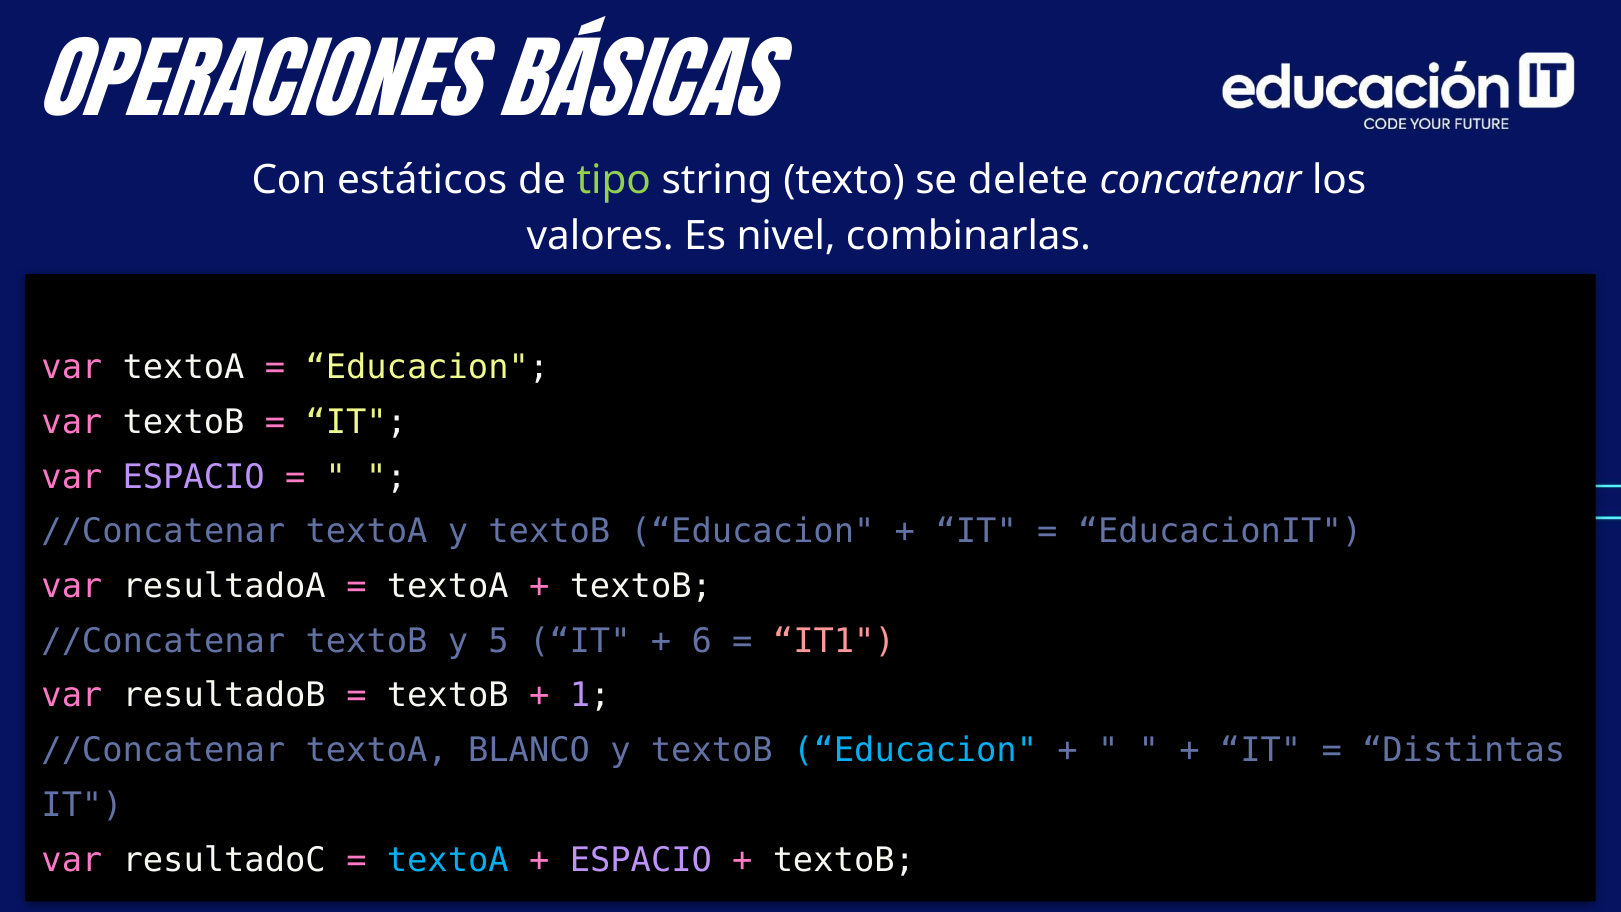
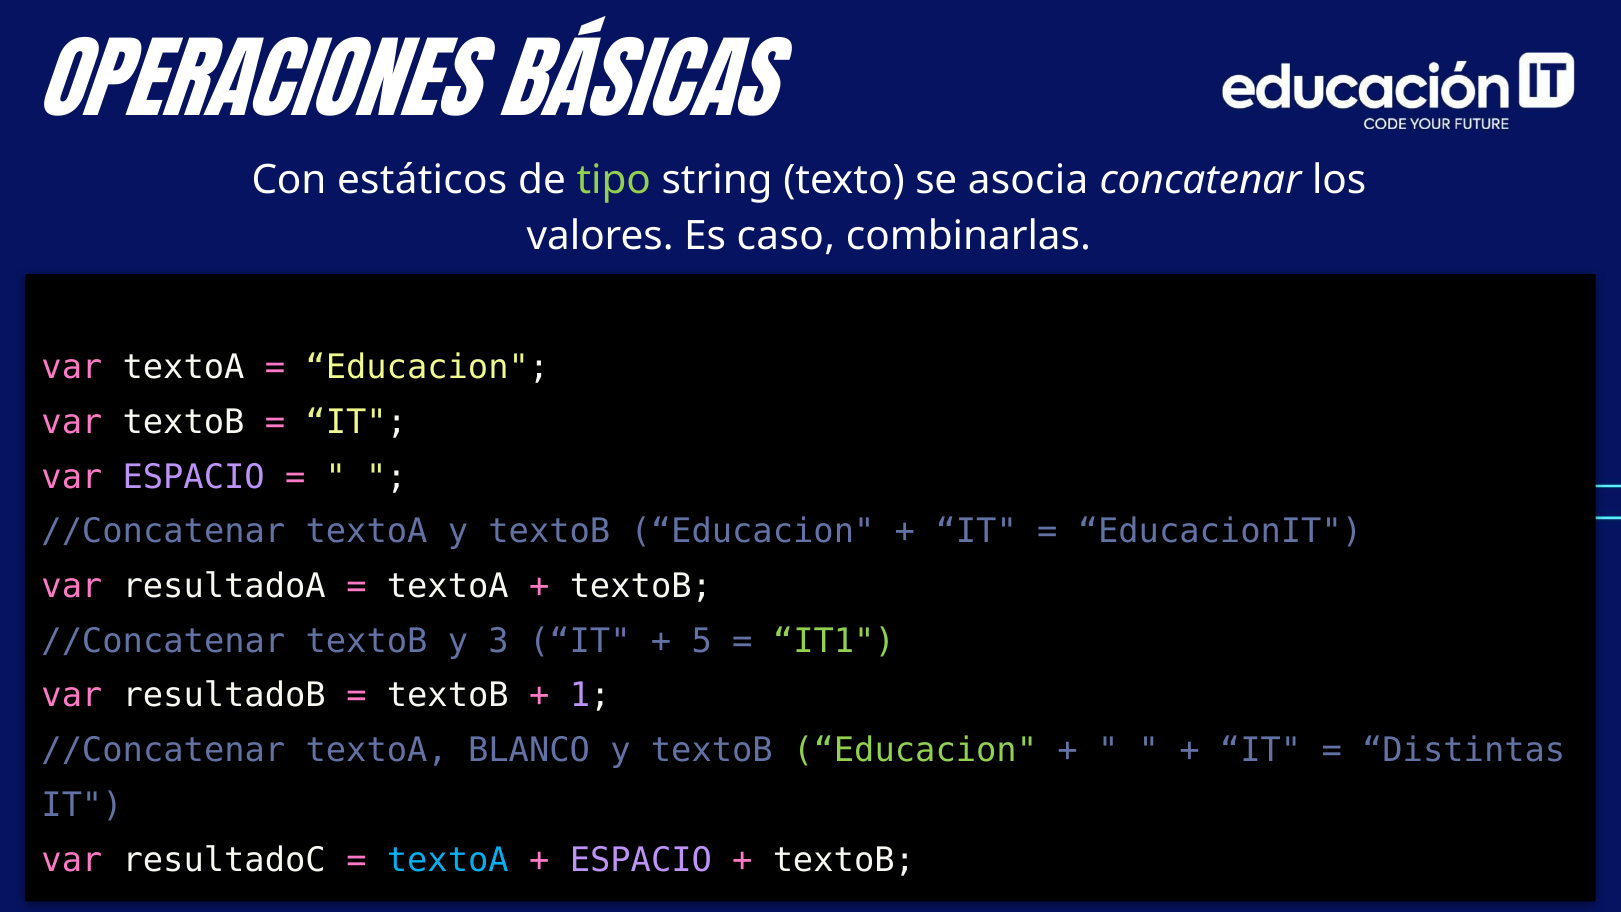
delete: delete -> asocia (1028, 180)
nivel: nivel -> caso (786, 236)
5: 5 -> 3 (499, 641)
6: 6 -> 5 (702, 641)
IT1 colour: pink -> light green (834, 641)
Educacion colour: light blue -> light green (915, 750)
